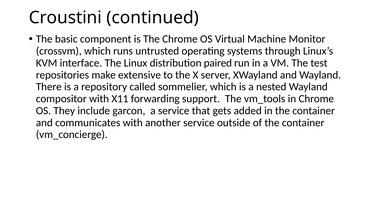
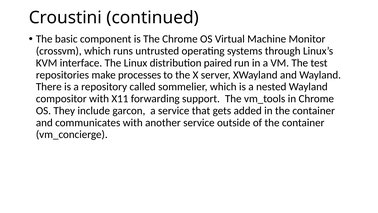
extensive: extensive -> processes (140, 75)
